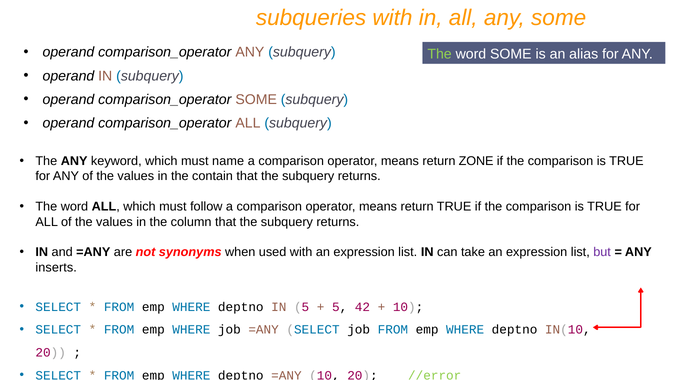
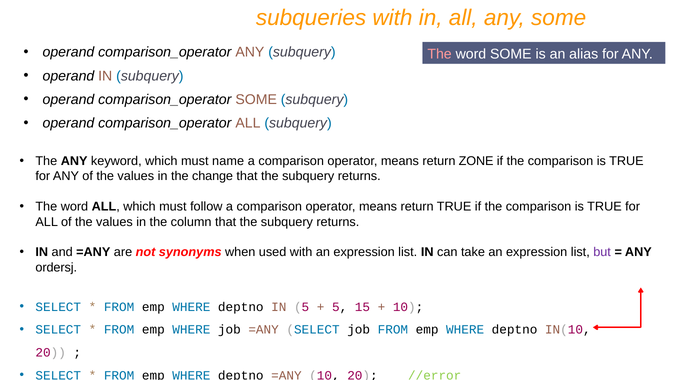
The colour: light green -> pink (440, 54)
contain: contain -> change (213, 176)
inserts: inserts -> ordersj (56, 268)
42: 42 -> 15 (362, 307)
